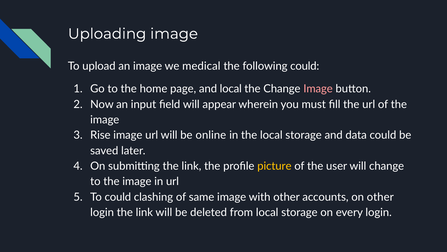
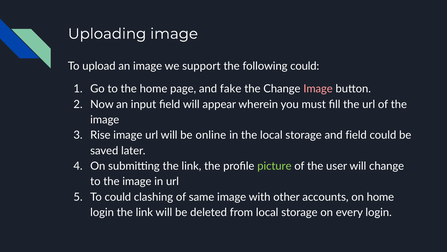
medical: medical -> support (201, 66)
and local: local -> fake (231, 89)
and data: data -> field (356, 135)
picture colour: yellow -> light green (274, 166)
on other: other -> home (380, 197)
